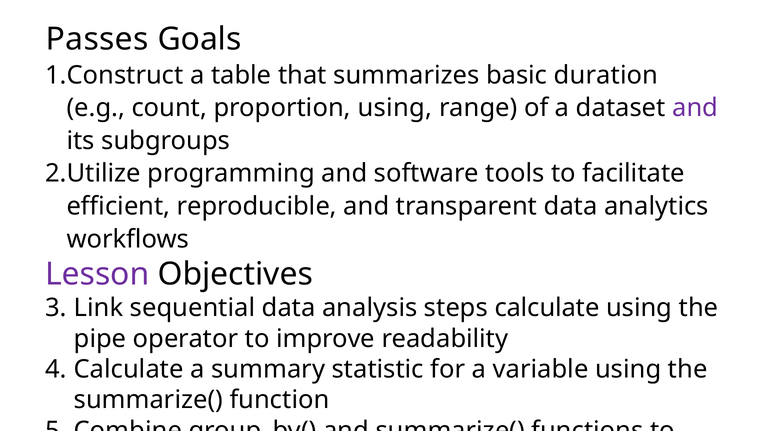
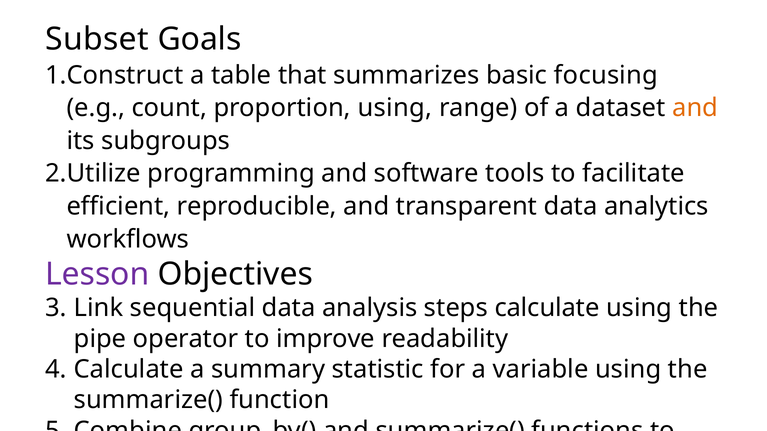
Passes: Passes -> Subset (97, 39)
duration: duration -> focusing (606, 75)
and colour: purple -> orange (695, 108)
